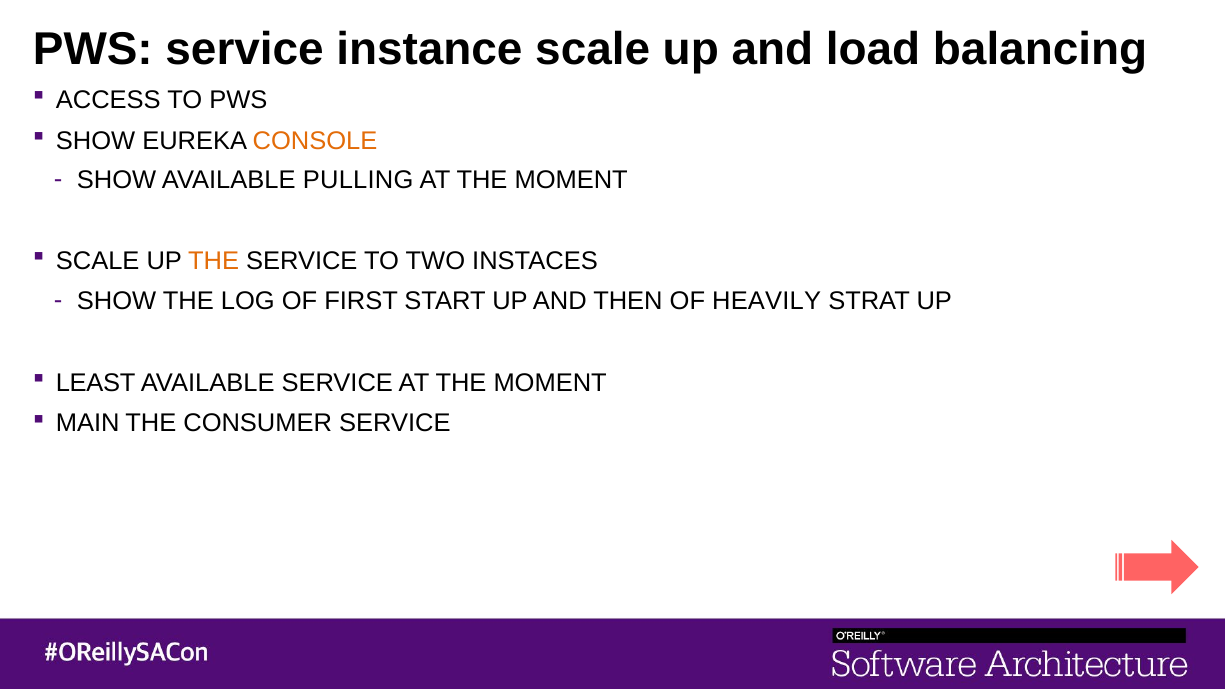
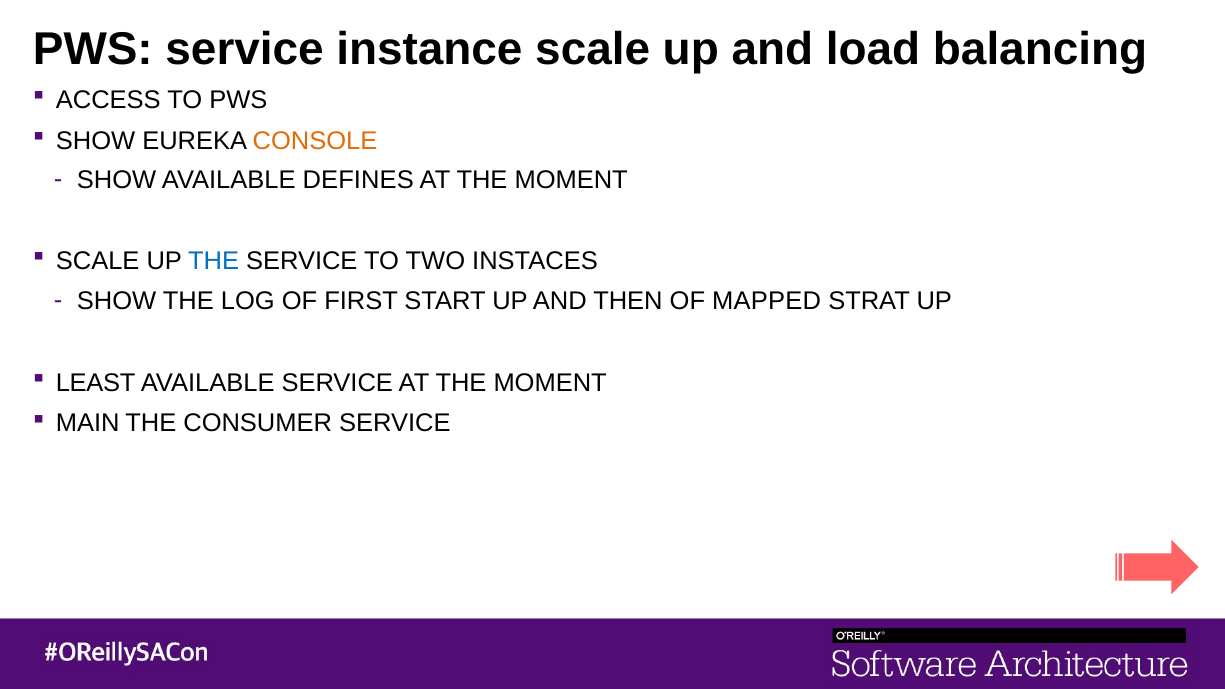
PULLING: PULLING -> DEFINES (358, 180)
THE colour: orange -> blue (214, 261)
HEAVILY: HEAVILY -> MAPPED (767, 301)
